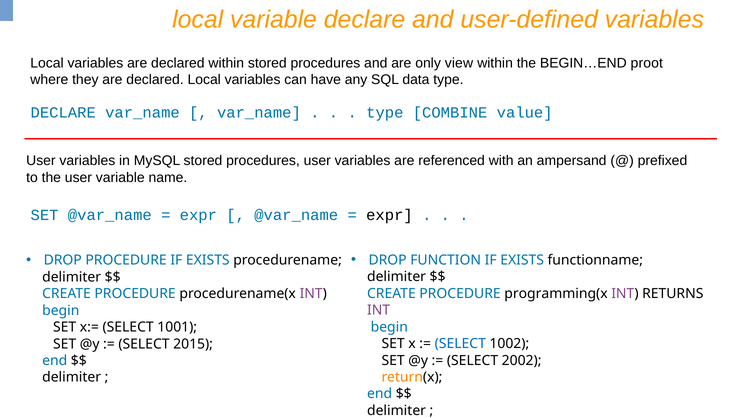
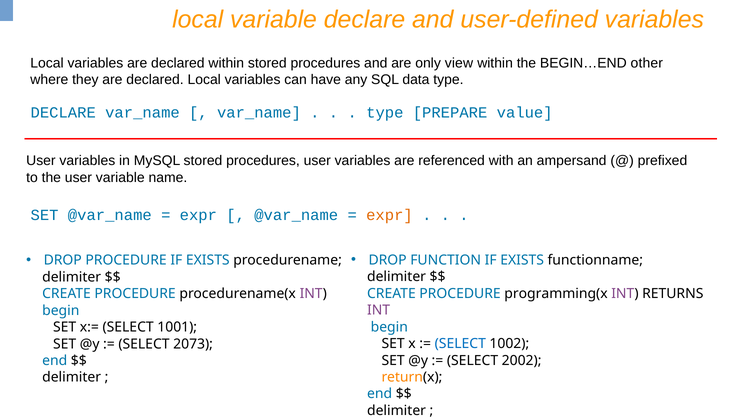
proot: proot -> other (647, 63)
COMBINE: COMBINE -> PREPARE (450, 113)
expr colour: black -> orange (389, 216)
2015: 2015 -> 2073 (193, 344)
